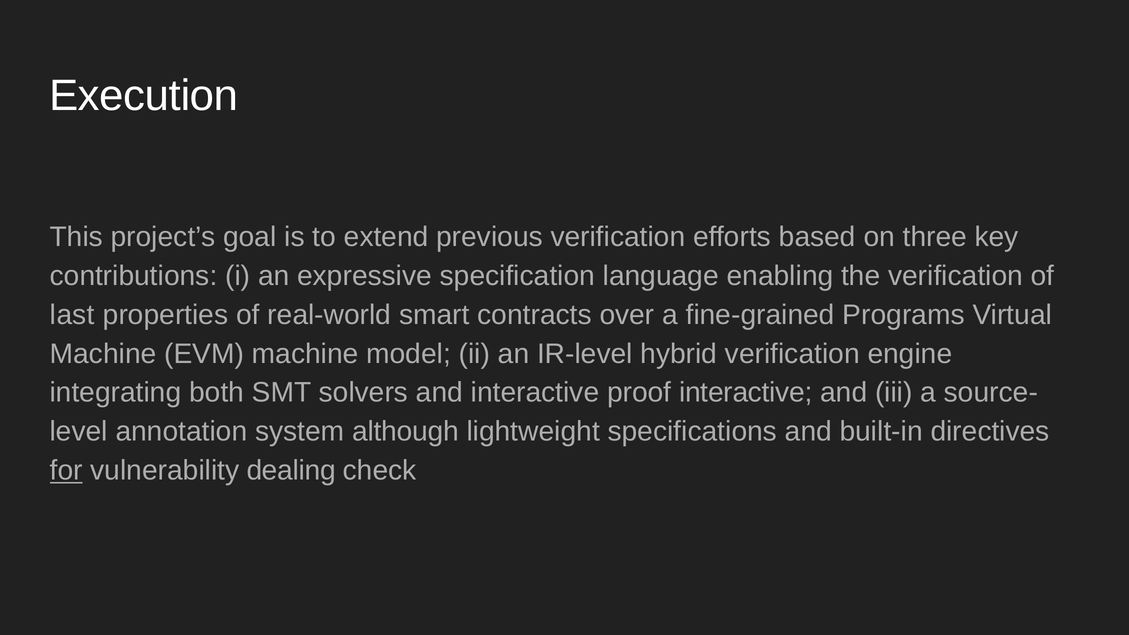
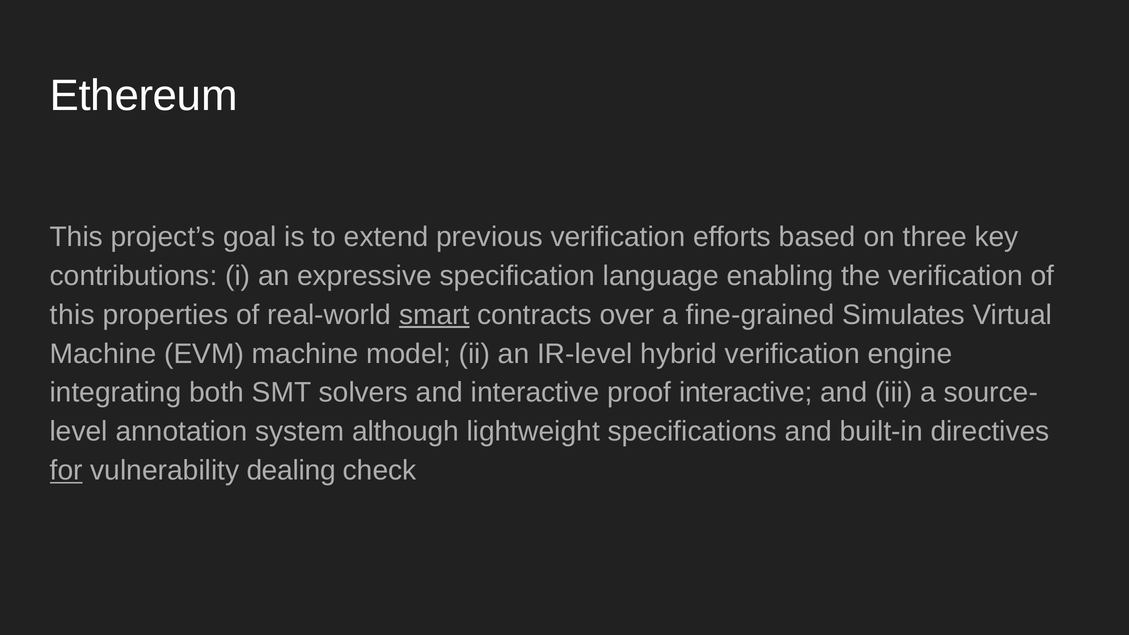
Execution: Execution -> Ethereum (144, 96)
last: last -> this (72, 315)
smart underline: none -> present (434, 315)
Programs: Programs -> Simulates (904, 315)
